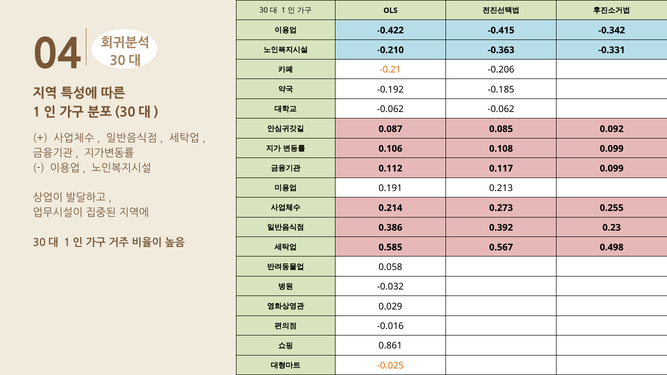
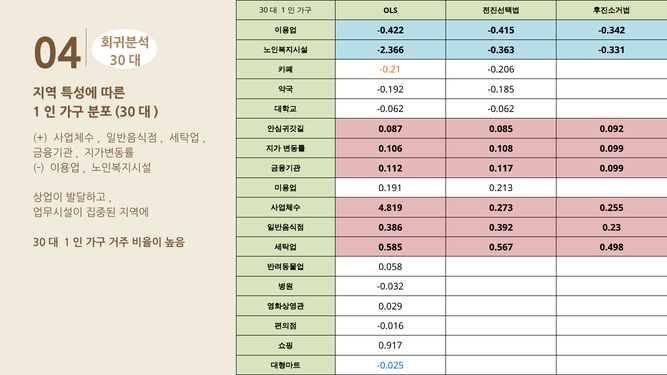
-0.210: -0.210 -> -2.366 (390, 50)
0.214: 0.214 -> 4.819 (390, 208)
0.861: 0.861 -> 0.917 (390, 346)
-0.025 colour: orange -> blue (390, 366)
